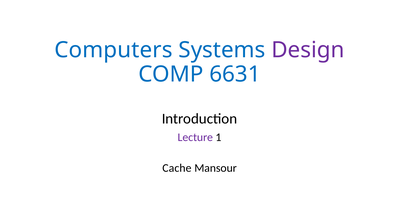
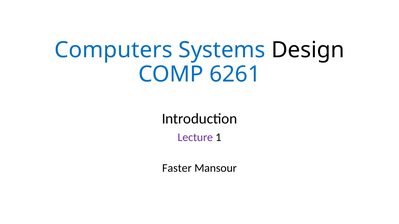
Design colour: purple -> black (308, 50)
6631: 6631 -> 6261 (235, 74)
Cache: Cache -> Faster (177, 168)
